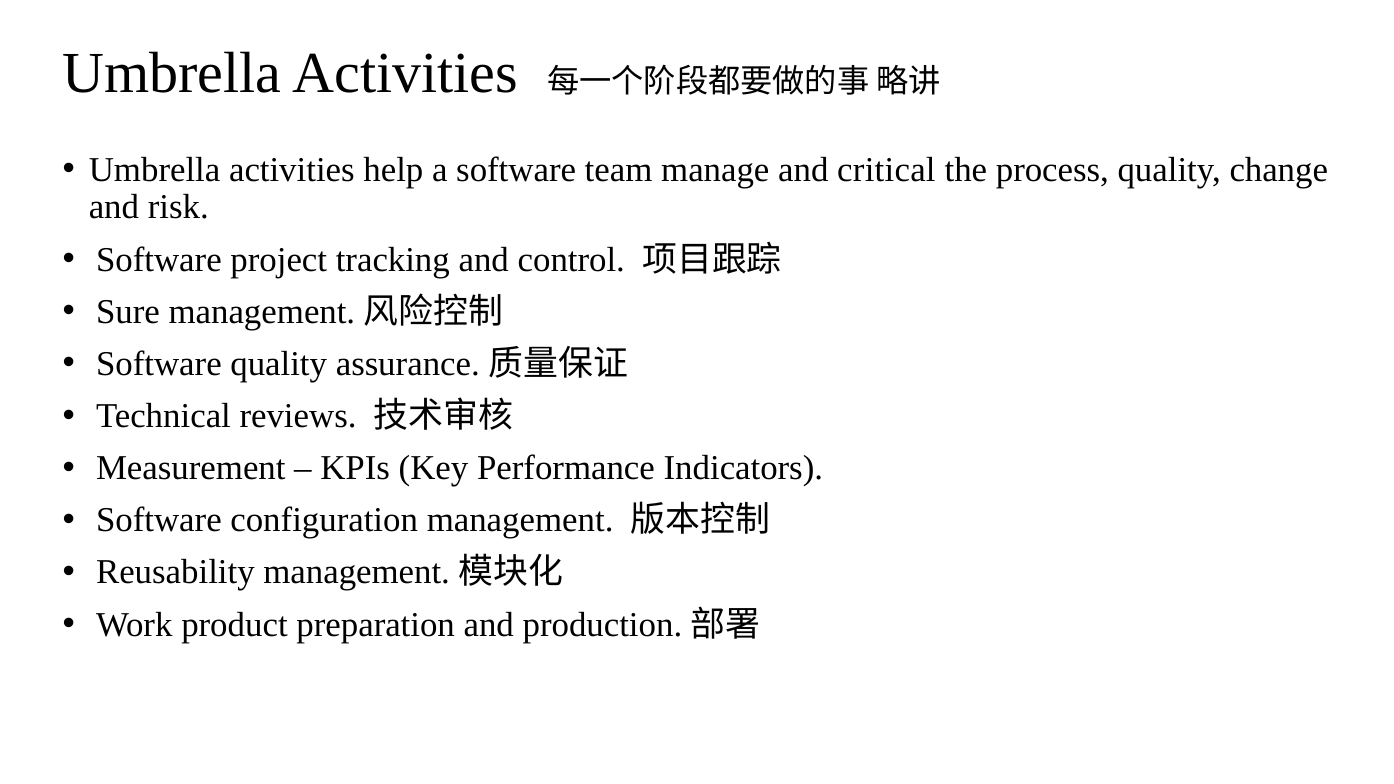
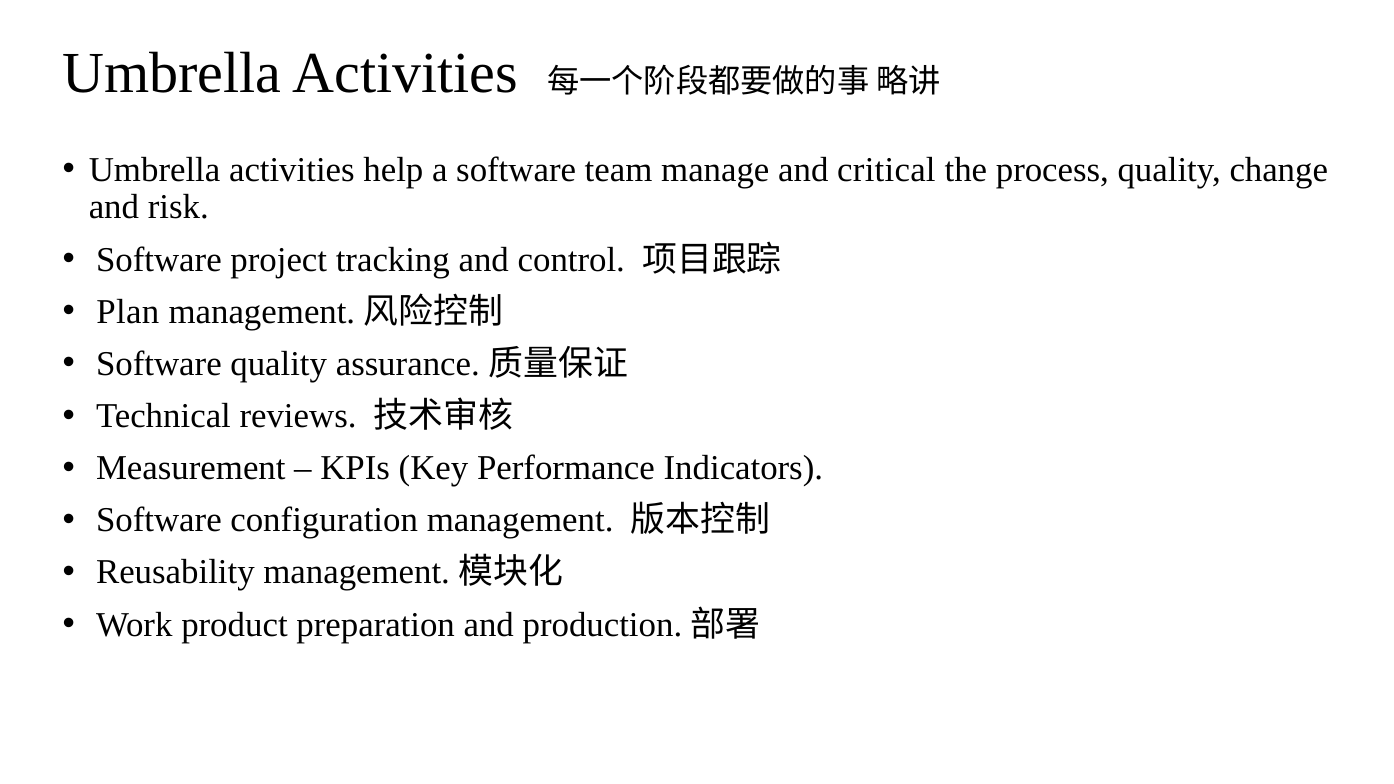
Sure: Sure -> Plan (128, 312)
